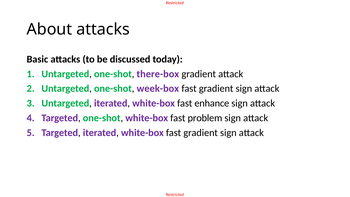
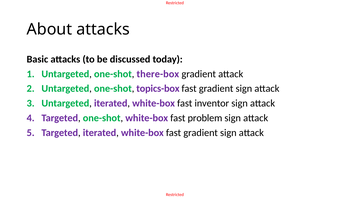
week-box: week-box -> topics-box (158, 89)
enhance: enhance -> inventor (212, 103)
